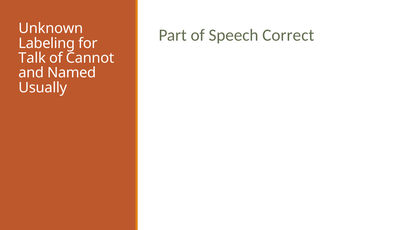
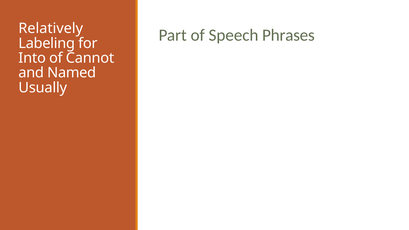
Unknown: Unknown -> Relatively (51, 29)
Correct: Correct -> Phrases (288, 35)
Talk: Talk -> Into (32, 58)
